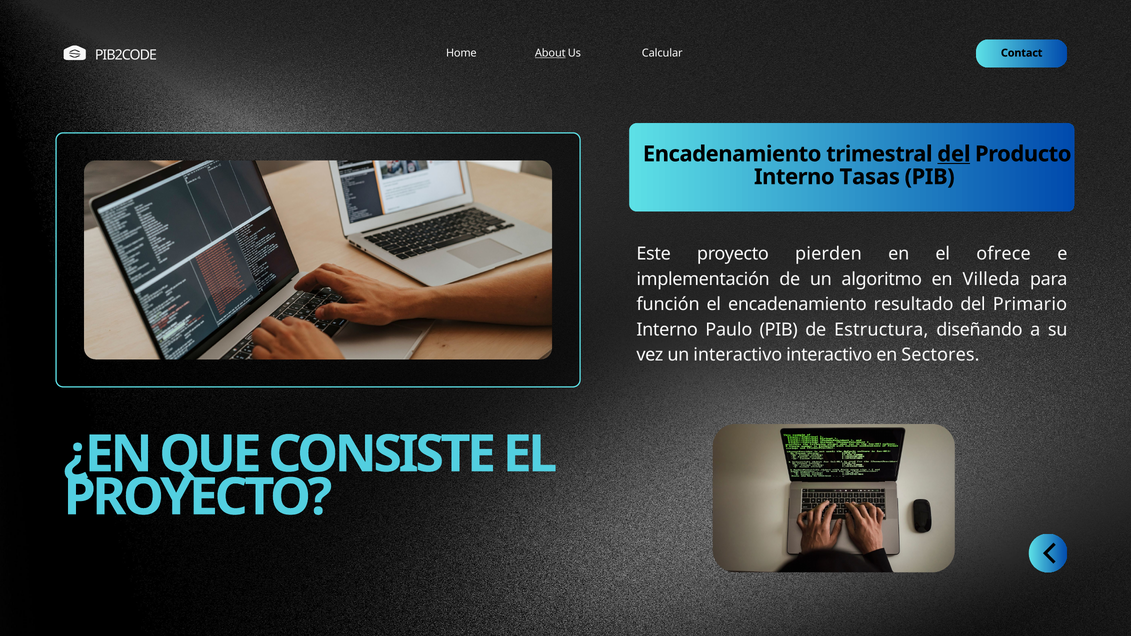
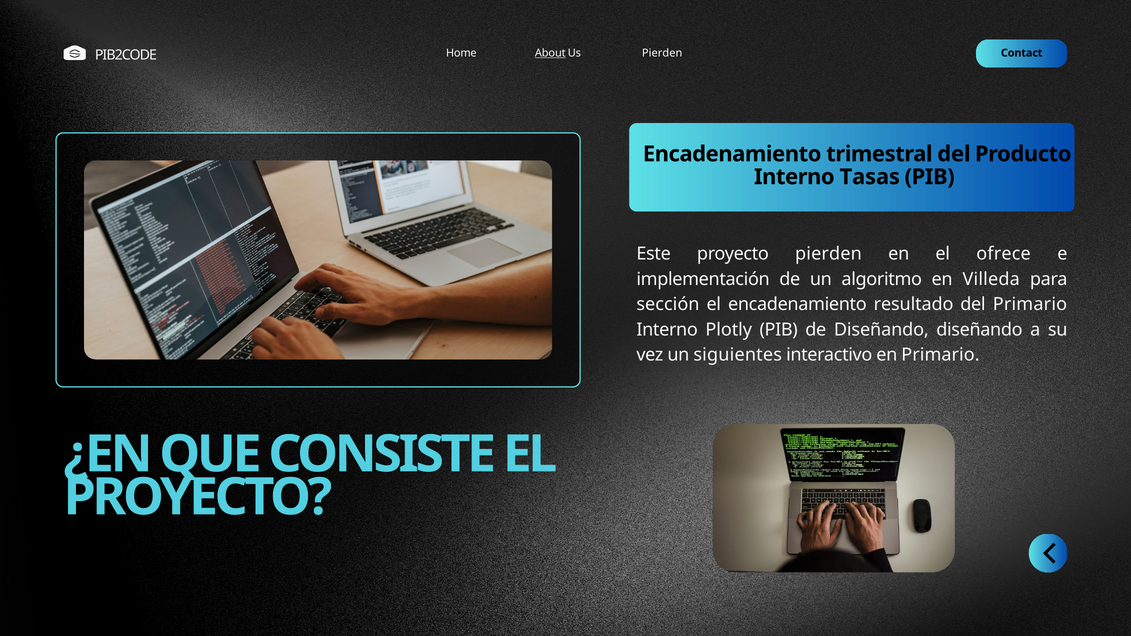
Us Calcular: Calcular -> Pierden (662, 53)
del underline: present -> none (954, 154)
función: función -> sección (668, 304)
Paulo: Paulo -> Plotly (729, 330)
de Estructura: Estructura -> Diseñando (881, 330)
un interactivo: interactivo -> siguientes (738, 355)
en Sectores: Sectores -> Primario (940, 355)
